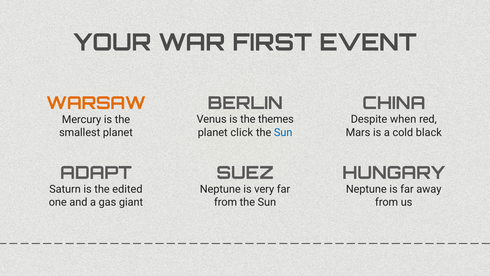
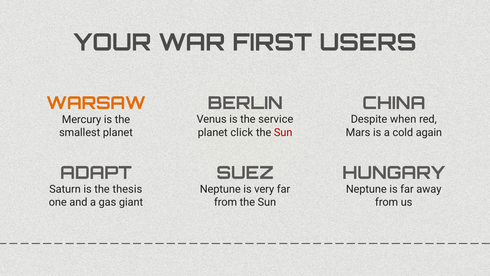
EVENT: EVENT -> USERS (368, 43)
themes: themes -> service (276, 119)
Sun colour: blue -> red (283, 132)
black: black -> again (429, 132)
edited: edited -> thesis (127, 189)
